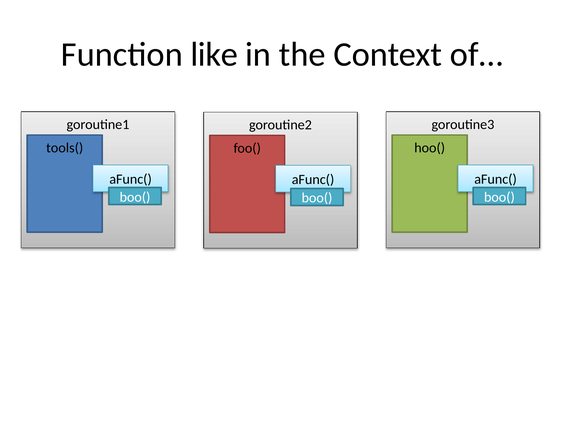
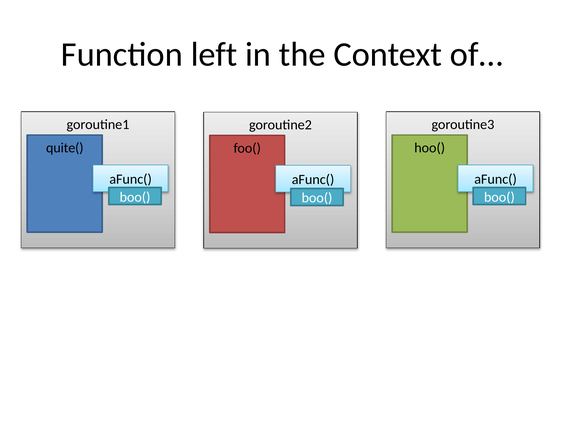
like: like -> left (214, 55)
tools(: tools( -> quite( (65, 148)
